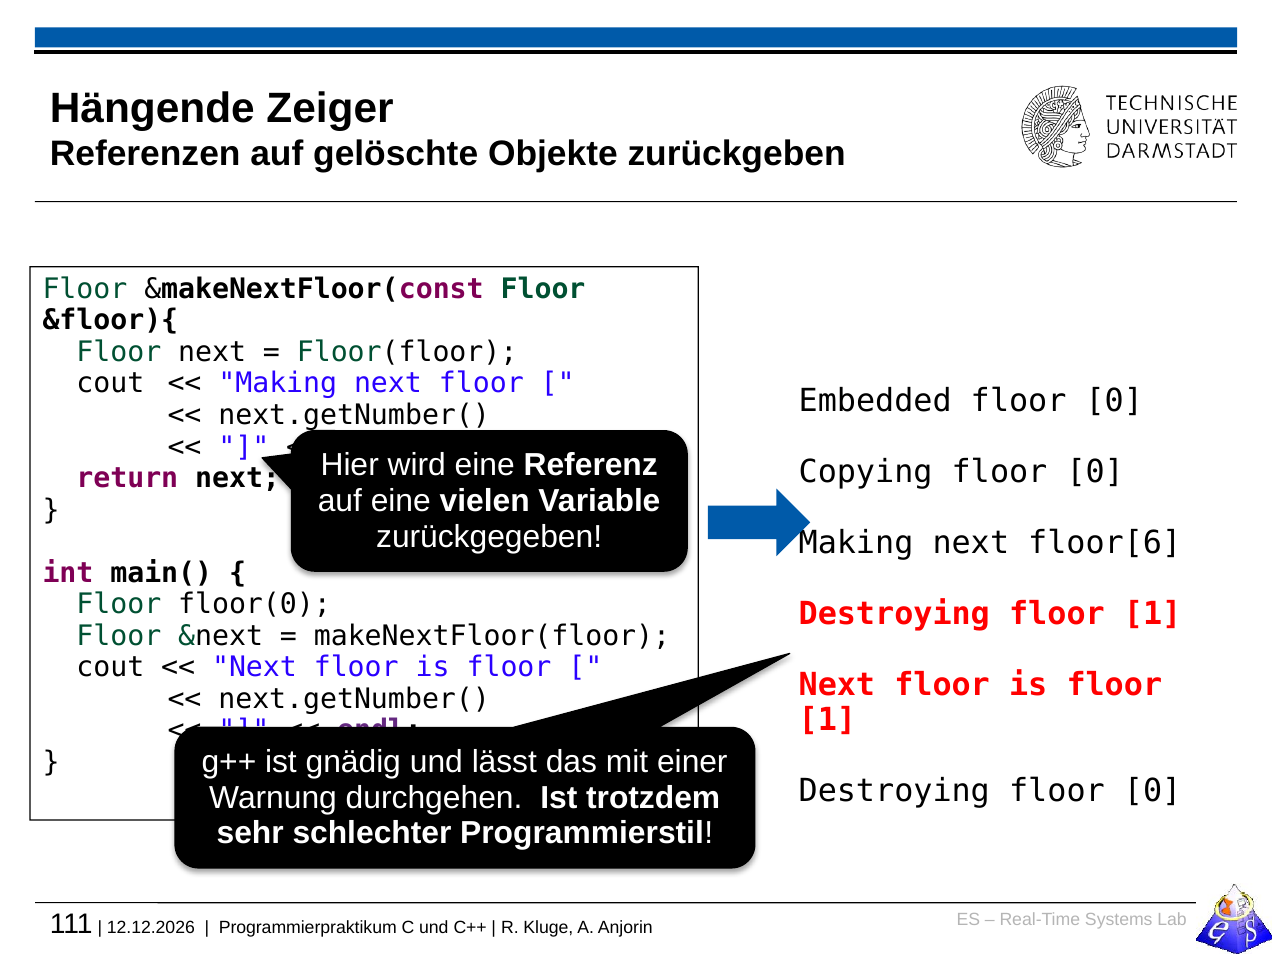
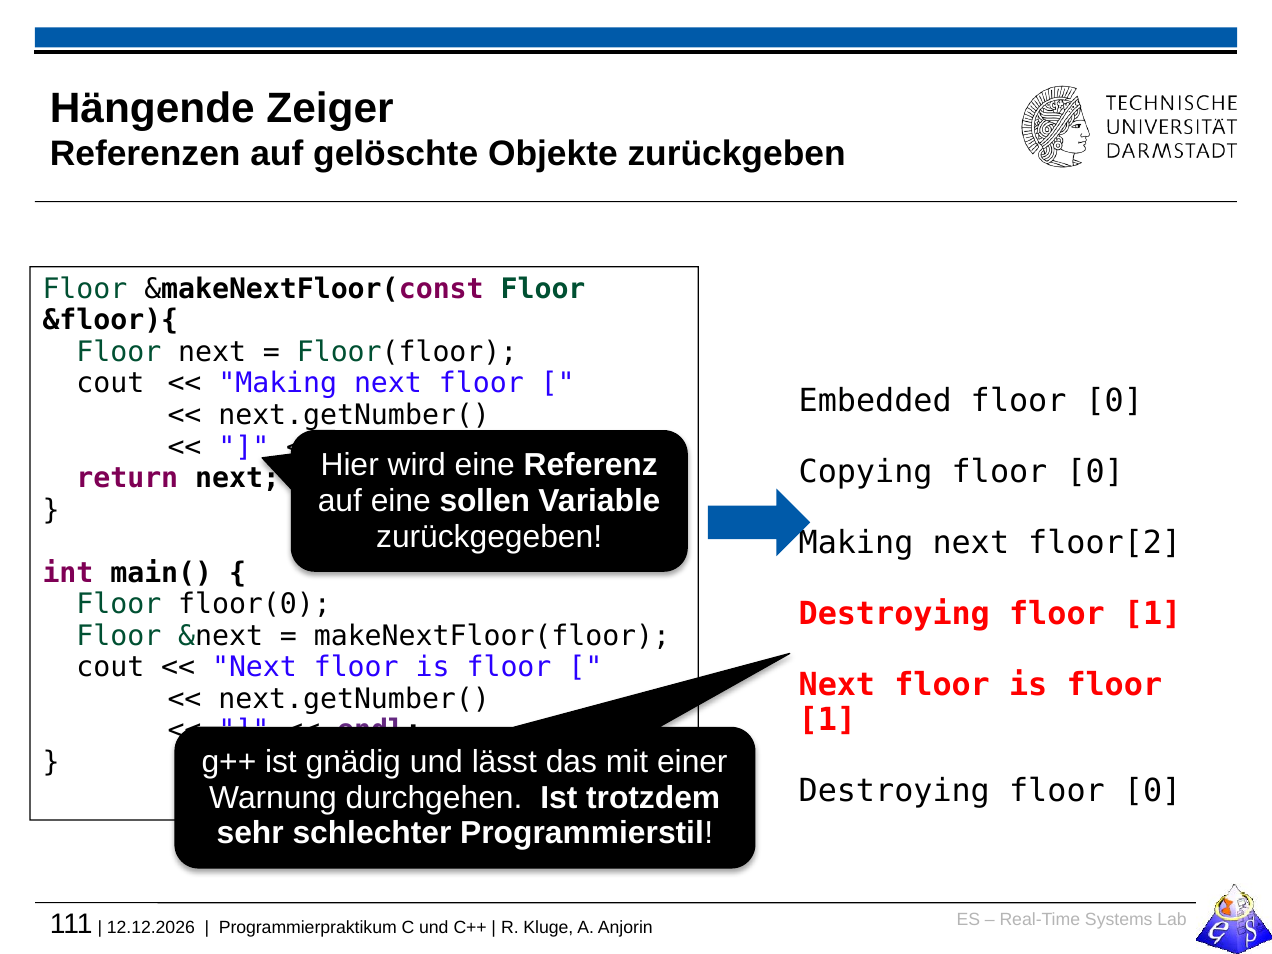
vielen: vielen -> sollen (485, 501)
floor[6: floor[6 -> floor[2 (1105, 543)
